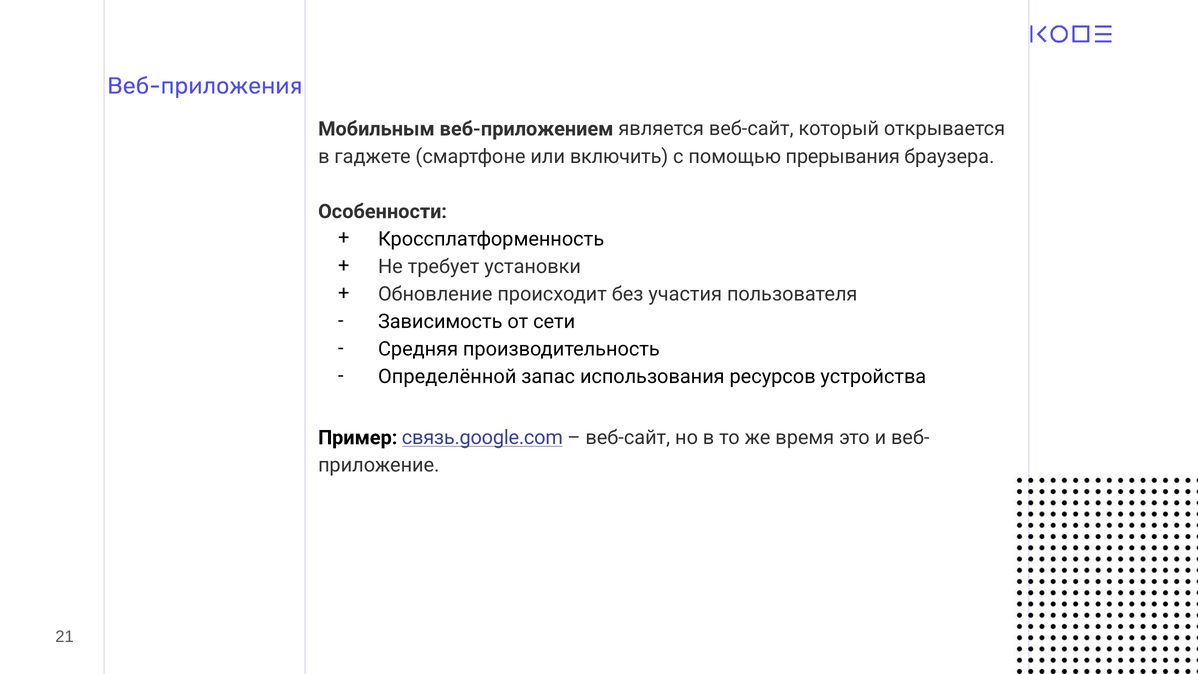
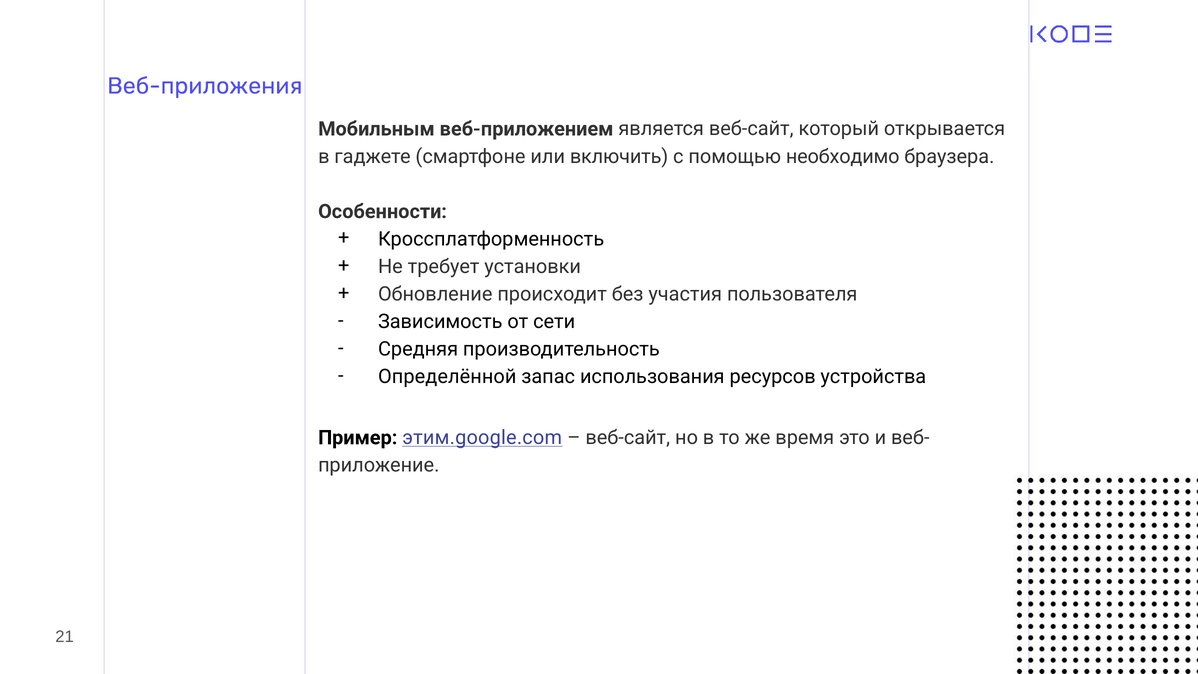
прерывания: прерывания -> необходимо (843, 156)
связь.google.com: связь.google.com -> этим.google.com (482, 438)
